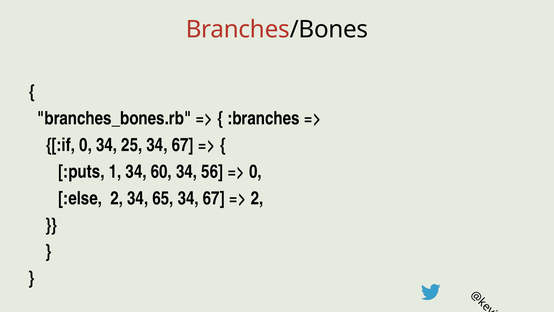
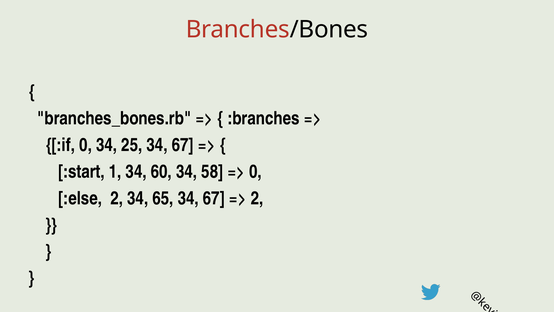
:puts: :puts -> :start (81, 171)
56: 56 -> 58 (212, 171)
